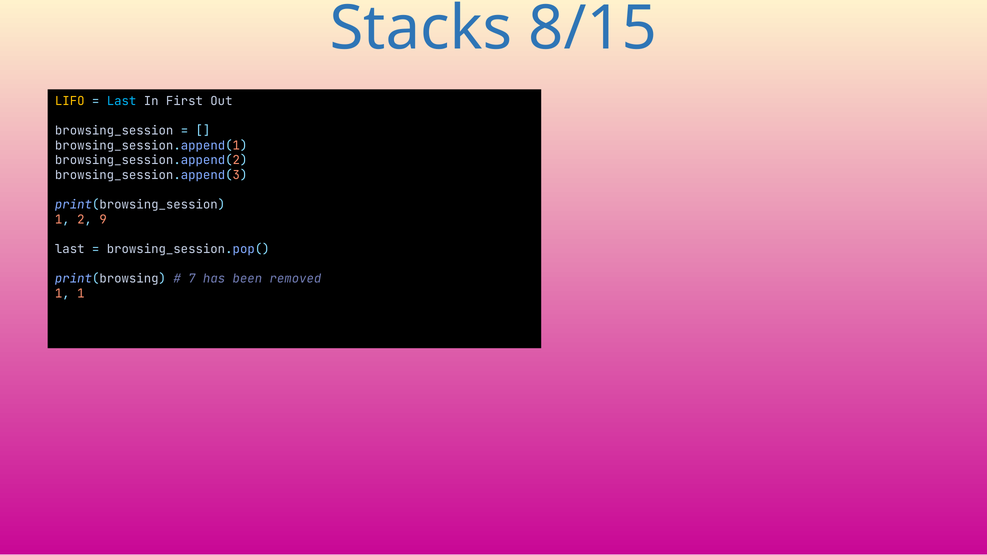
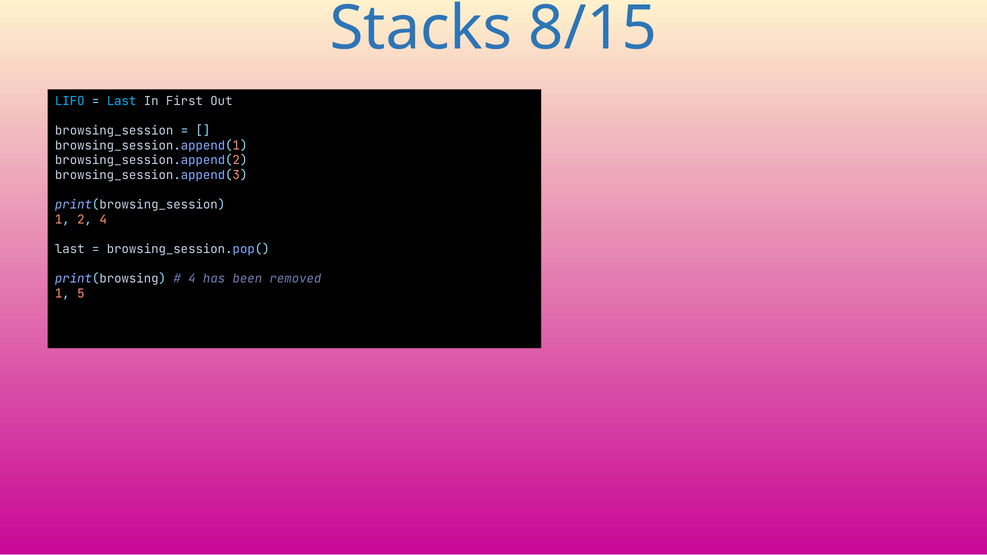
LIFO colour: yellow -> light blue (70, 101)
2 9: 9 -> 4 (103, 220)
7: 7 -> 4 (192, 279)
1 1: 1 -> 5 (81, 294)
